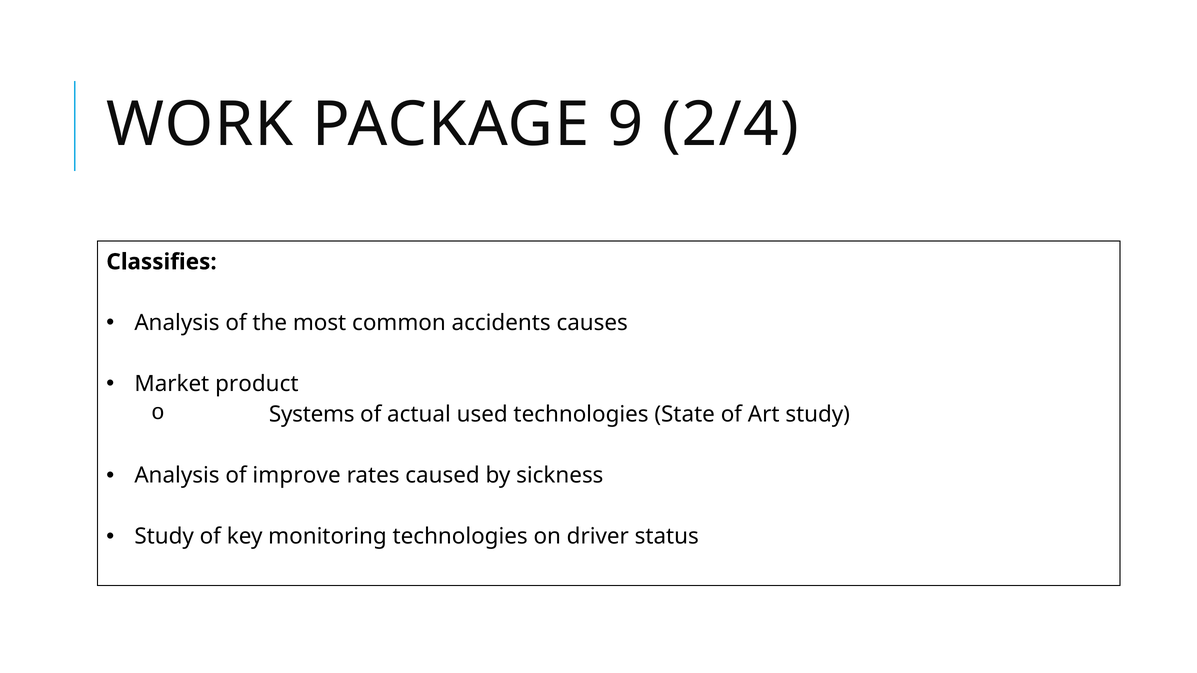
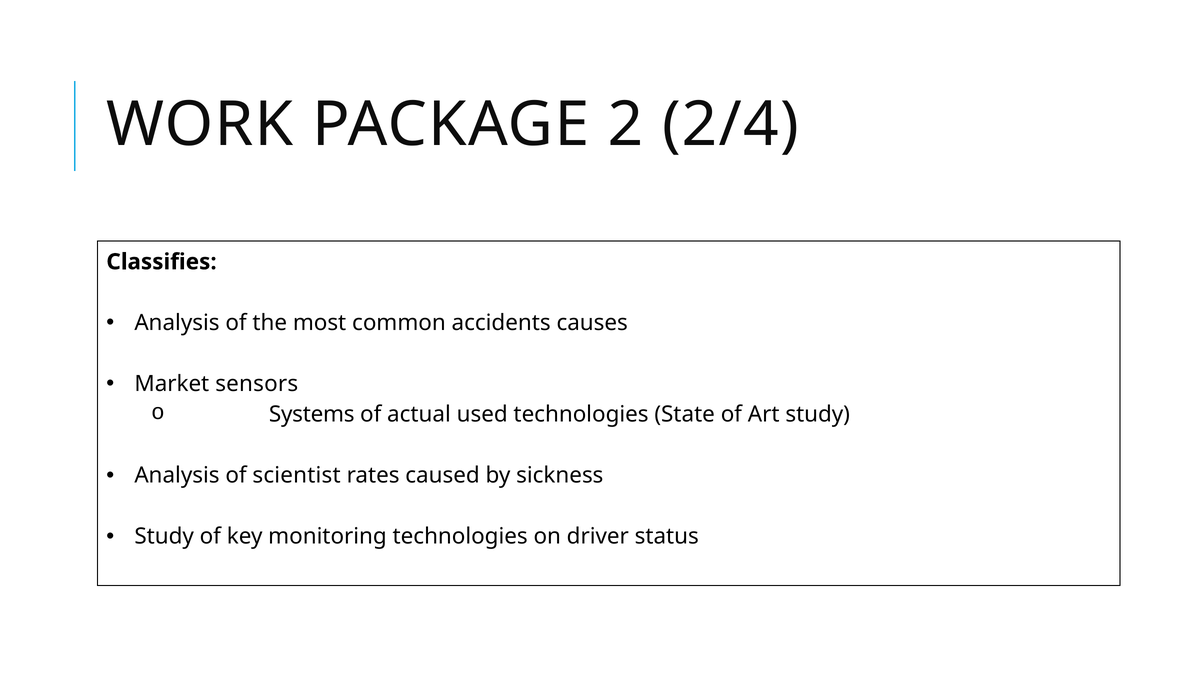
9: 9 -> 2 (626, 125)
product: product -> sensors (257, 384)
improve: improve -> scientist (297, 476)
